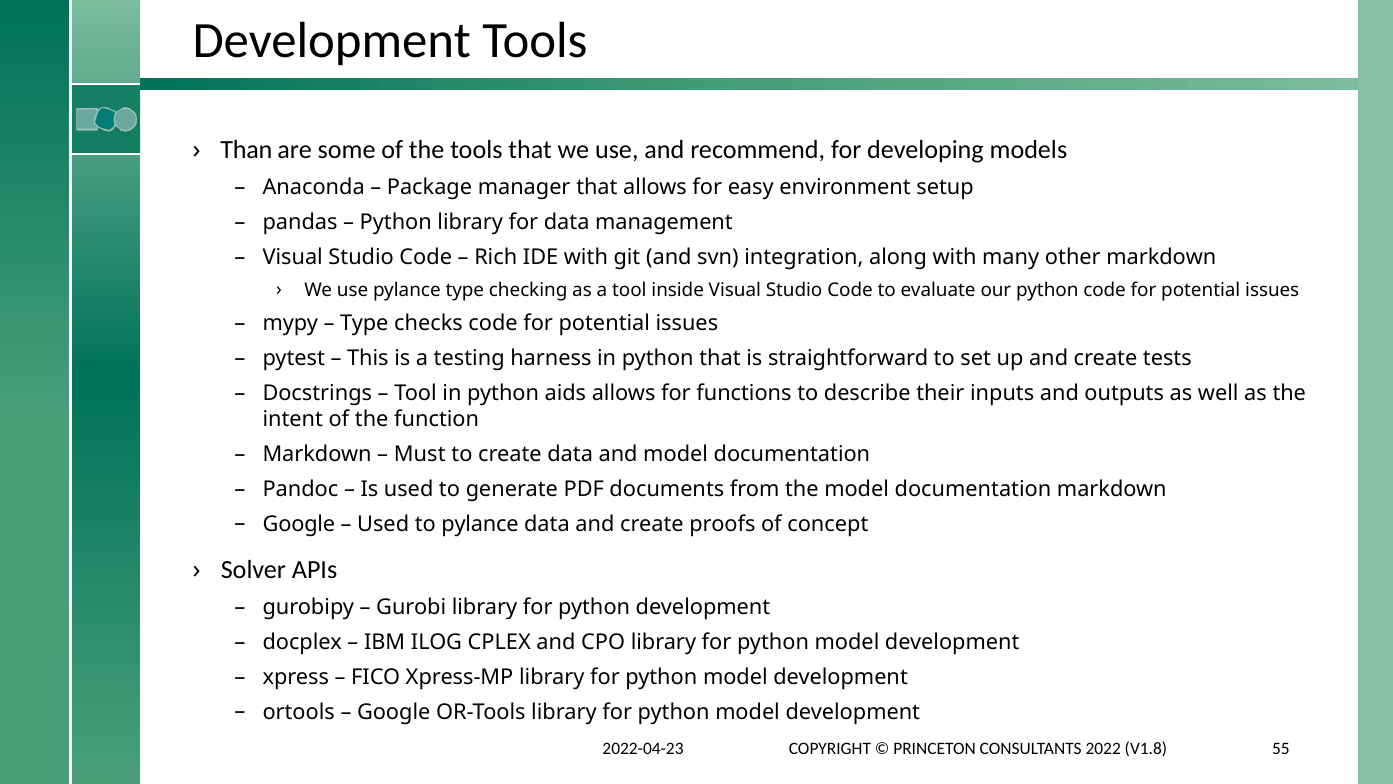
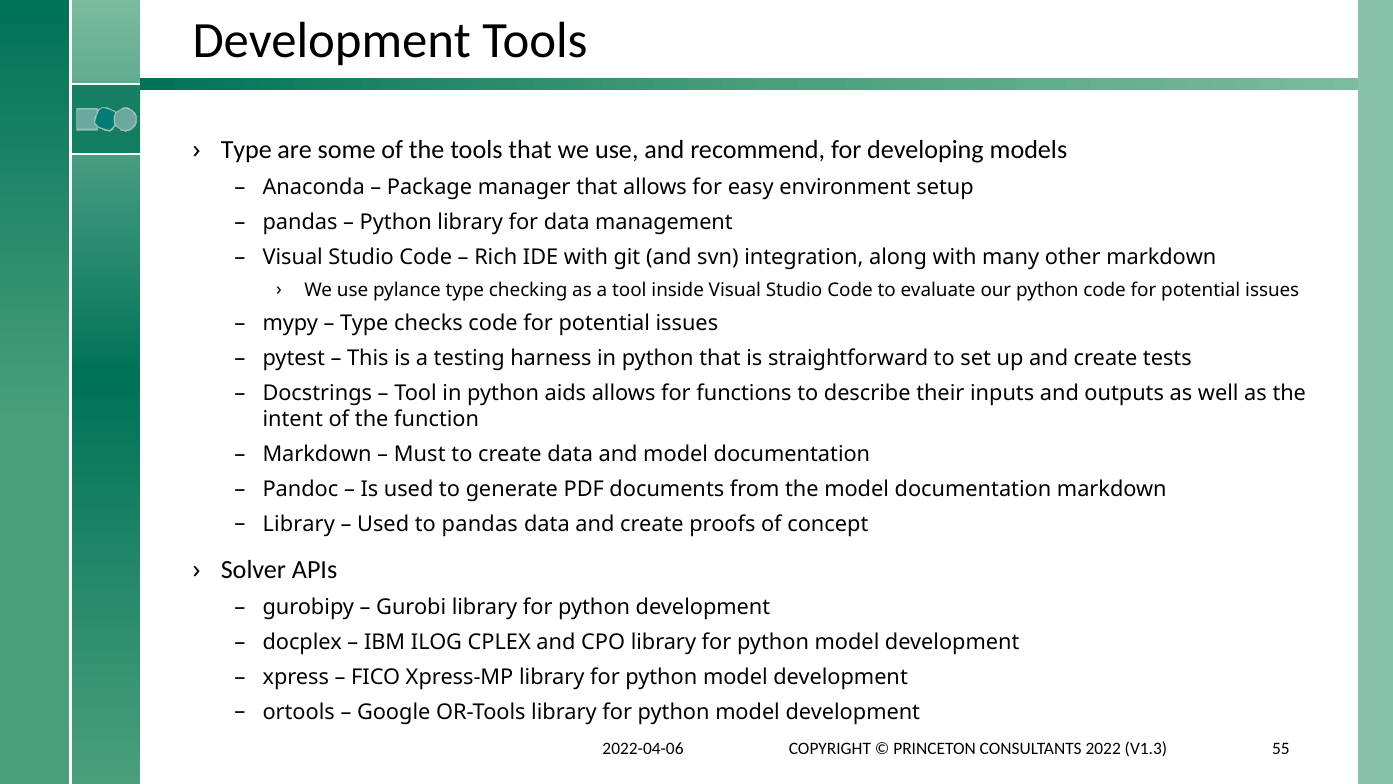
Than: Than -> Type (246, 150)
Google: Google -> Library (299, 524)
to pylance: pylance -> pandas (480, 524)
V1.8: V1.8 -> V1.3 (1146, 748)
2022-04-23: 2022-04-23 -> 2022-04-06 (643, 748)
